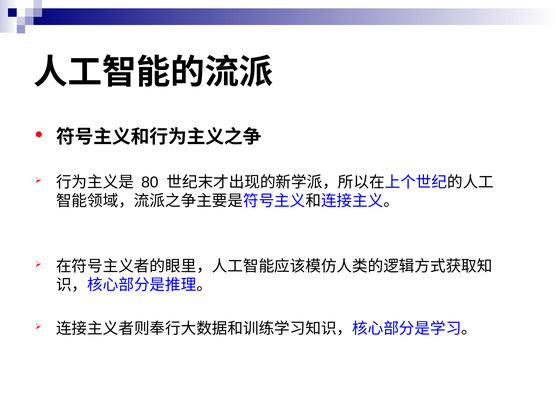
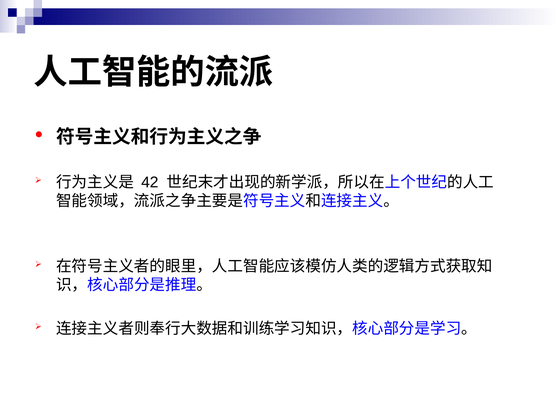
80: 80 -> 42 (150, 182)
